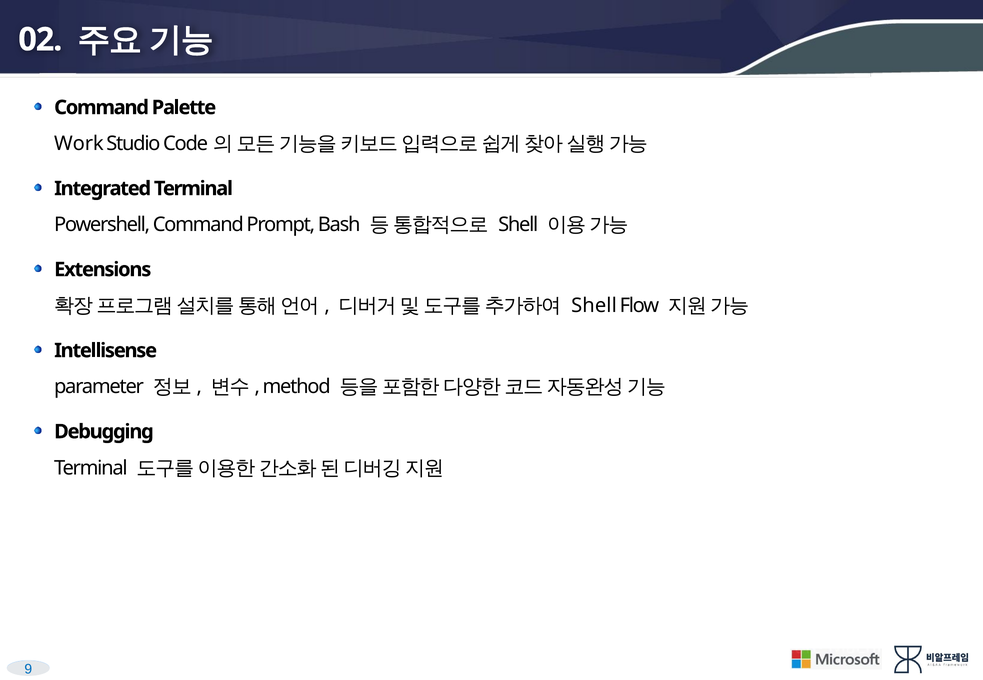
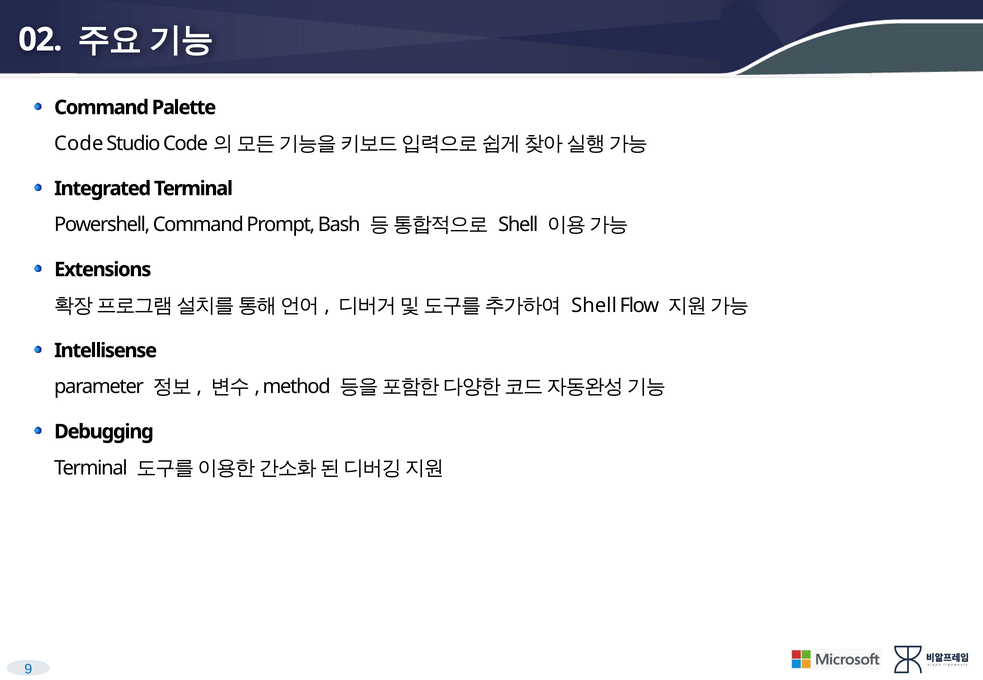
Work: Work -> Code (79, 144)
